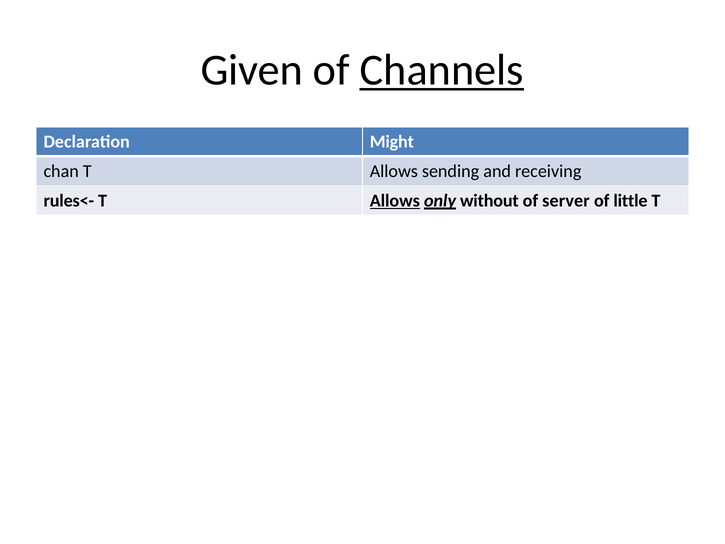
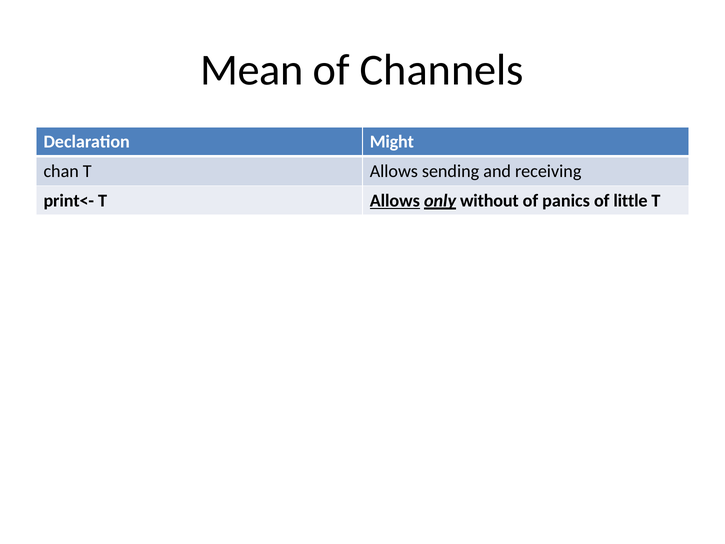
Given: Given -> Mean (252, 70)
Channels underline: present -> none (442, 70)
rules<-: rules<- -> print<- (69, 201)
server: server -> panics (566, 201)
